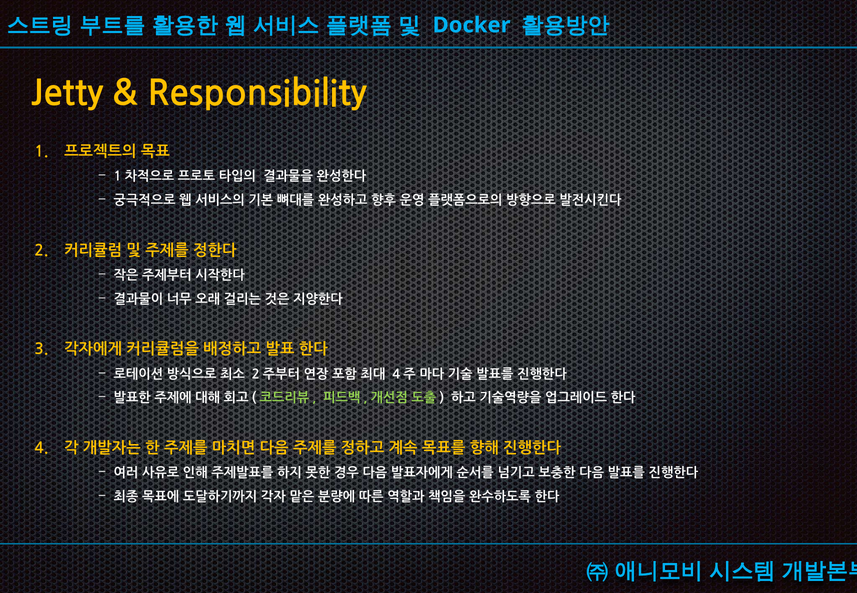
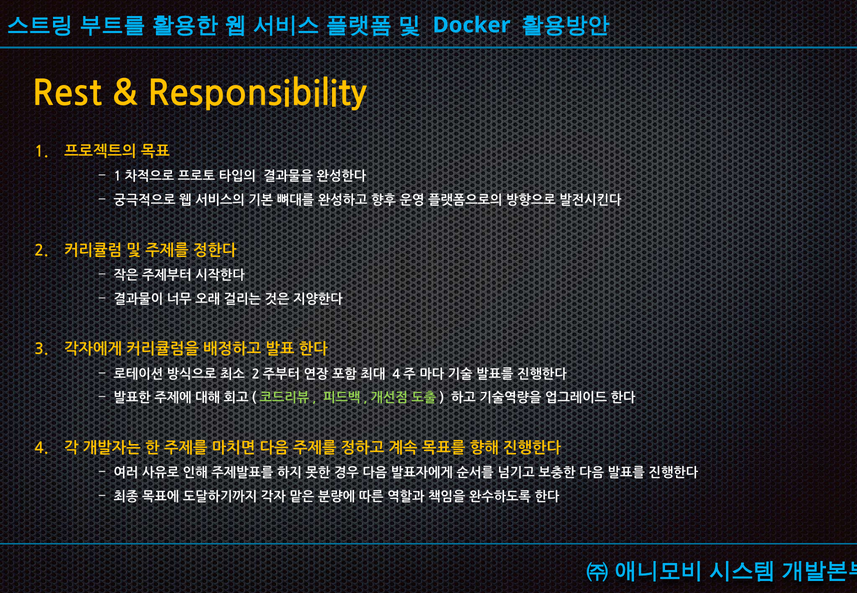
Jetty: Jetty -> Rest (67, 94)
